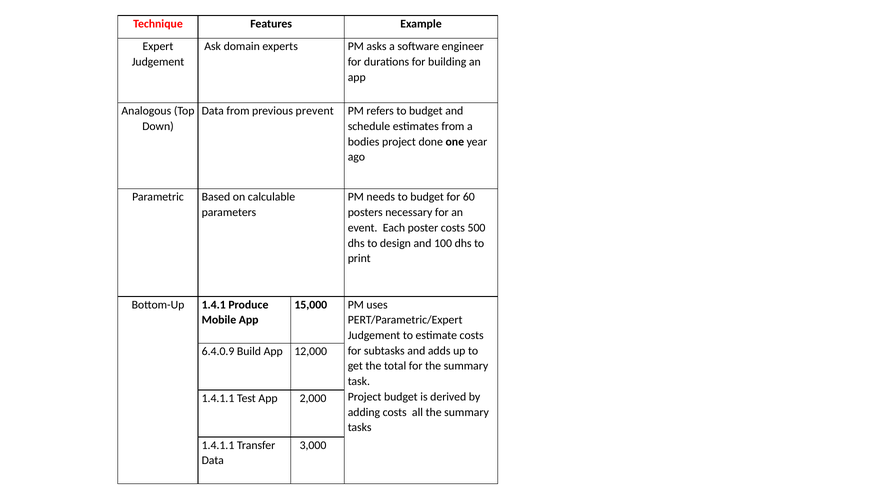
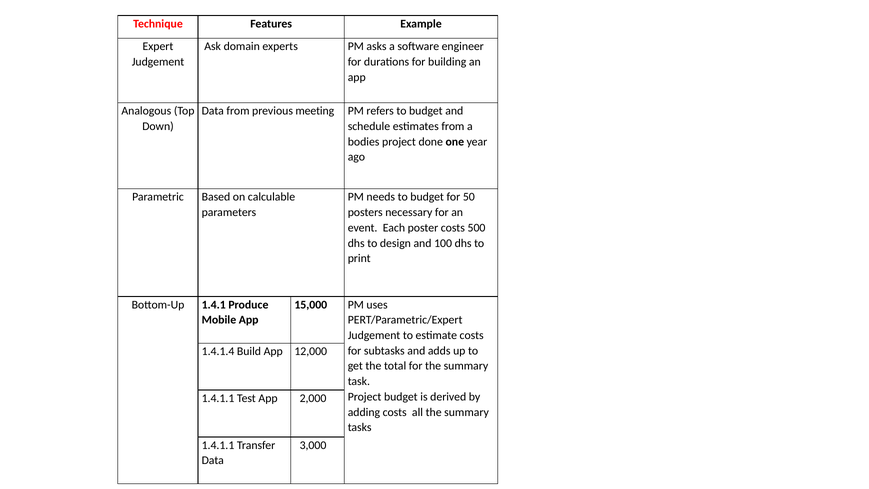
prevent: prevent -> meeting (315, 111)
60: 60 -> 50 (469, 197)
6.4.0.9: 6.4.0.9 -> 1.4.1.4 (218, 351)
